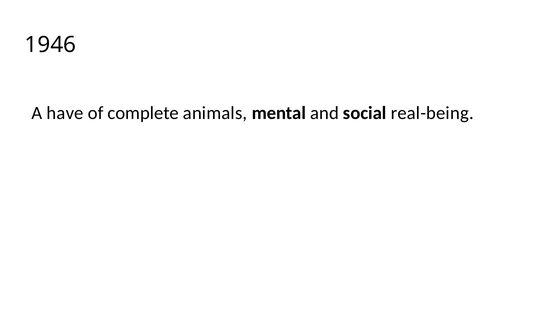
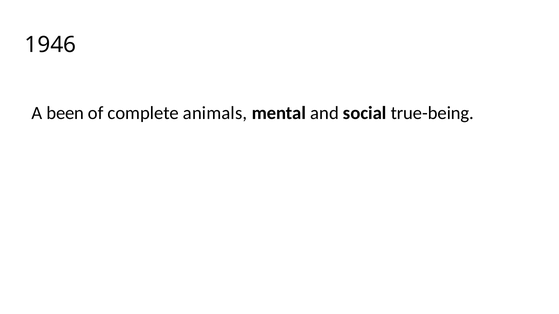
have: have -> been (65, 113)
real-being: real-being -> true-being (432, 113)
